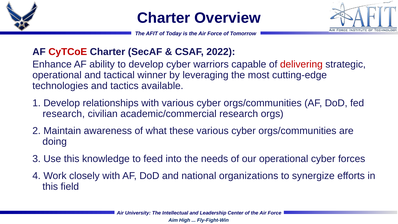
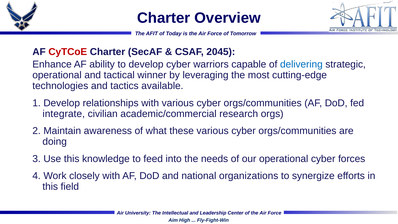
2022: 2022 -> 2045 (221, 52)
delivering colour: red -> blue (301, 64)
research: research -> integrate (64, 114)
